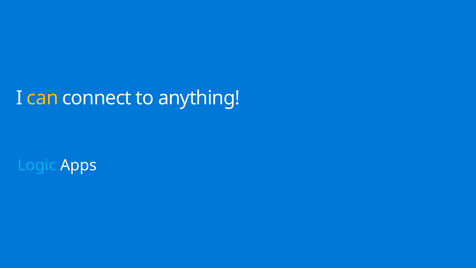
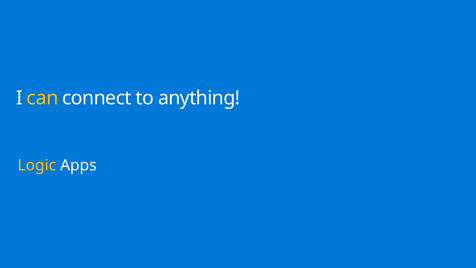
Logic colour: light blue -> yellow (37, 165)
